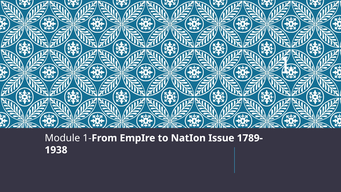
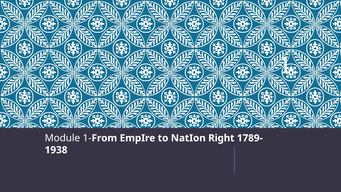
Issue: Issue -> Right (221, 138)
